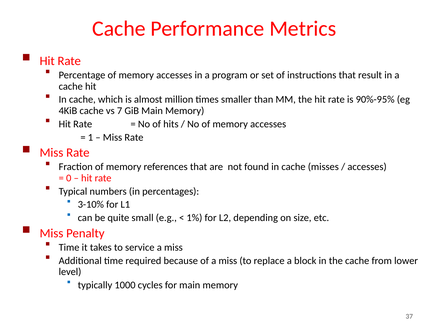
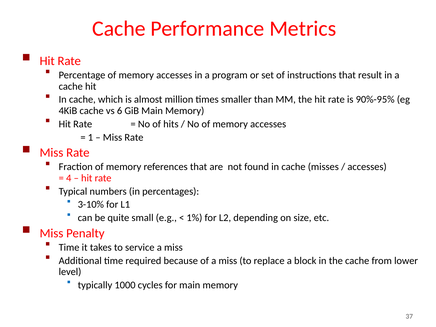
7: 7 -> 6 (120, 111)
0: 0 -> 4 (69, 178)
